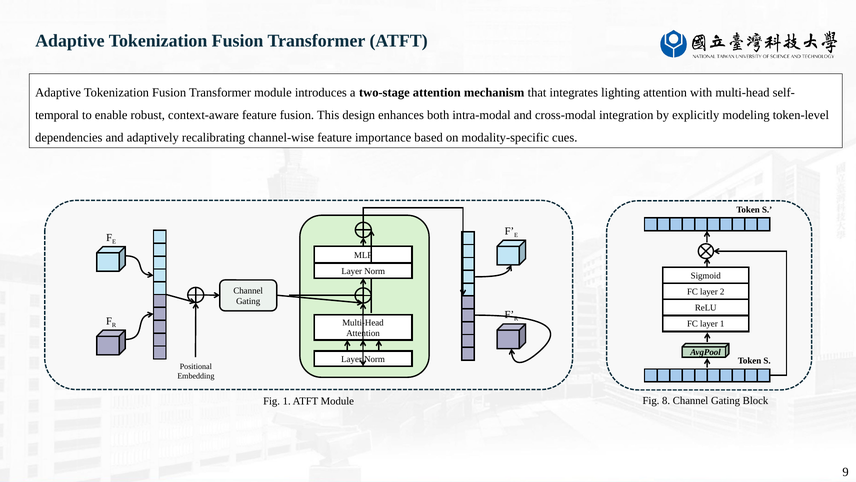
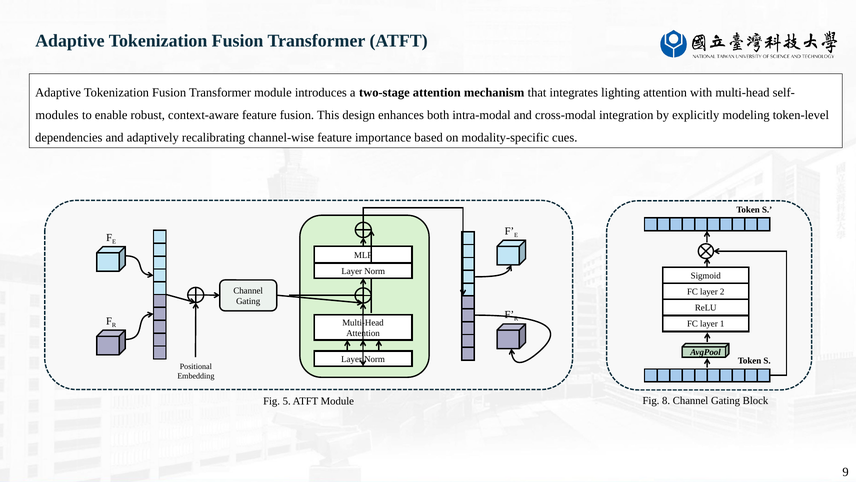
temporal: temporal -> modules (57, 115)
Fig 1: 1 -> 5 (287, 401)
